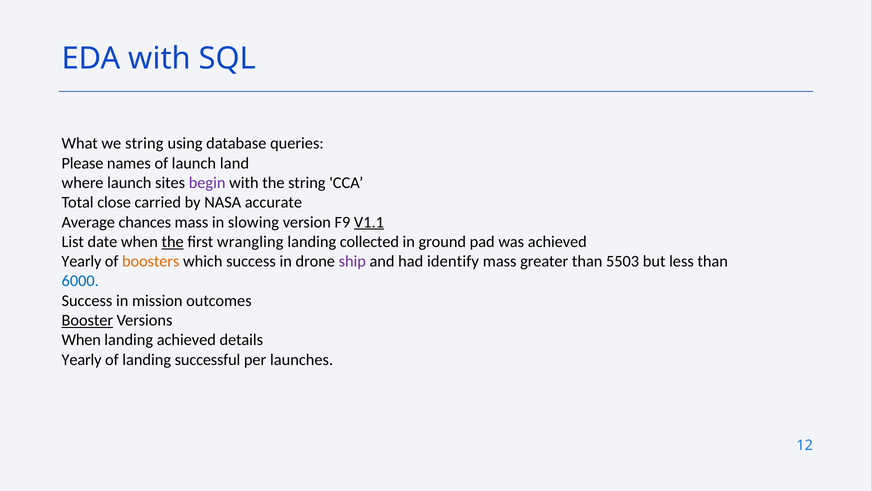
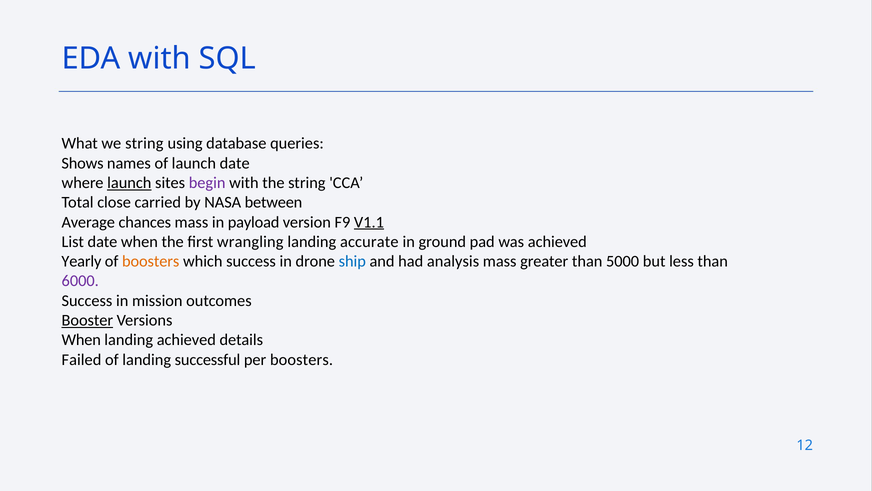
Please: Please -> Shows (82, 163)
launch land: land -> date (235, 163)
launch underline: none -> present (129, 183)
accurate: accurate -> between (273, 202)
slowing: slowing -> payload (254, 222)
the underline: present -> none (173, 242)
collected: collected -> accurate (369, 242)
ship colour: purple -> blue (352, 261)
identify: identify -> analysis (453, 261)
5503: 5503 -> 5000 (623, 261)
6000 colour: blue -> purple (80, 281)
Yearly: Yearly -> Failed (81, 359)
per launches: launches -> boosters (302, 359)
